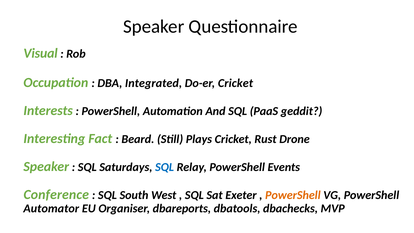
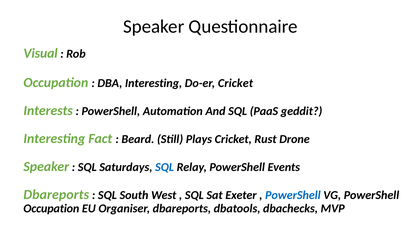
DBA Integrated: Integrated -> Interesting (154, 83)
Conference: Conference -> Dbareports (56, 194)
PowerShell colour: orange -> blue (293, 195)
Automator: Automator -> Occupation (51, 208)
